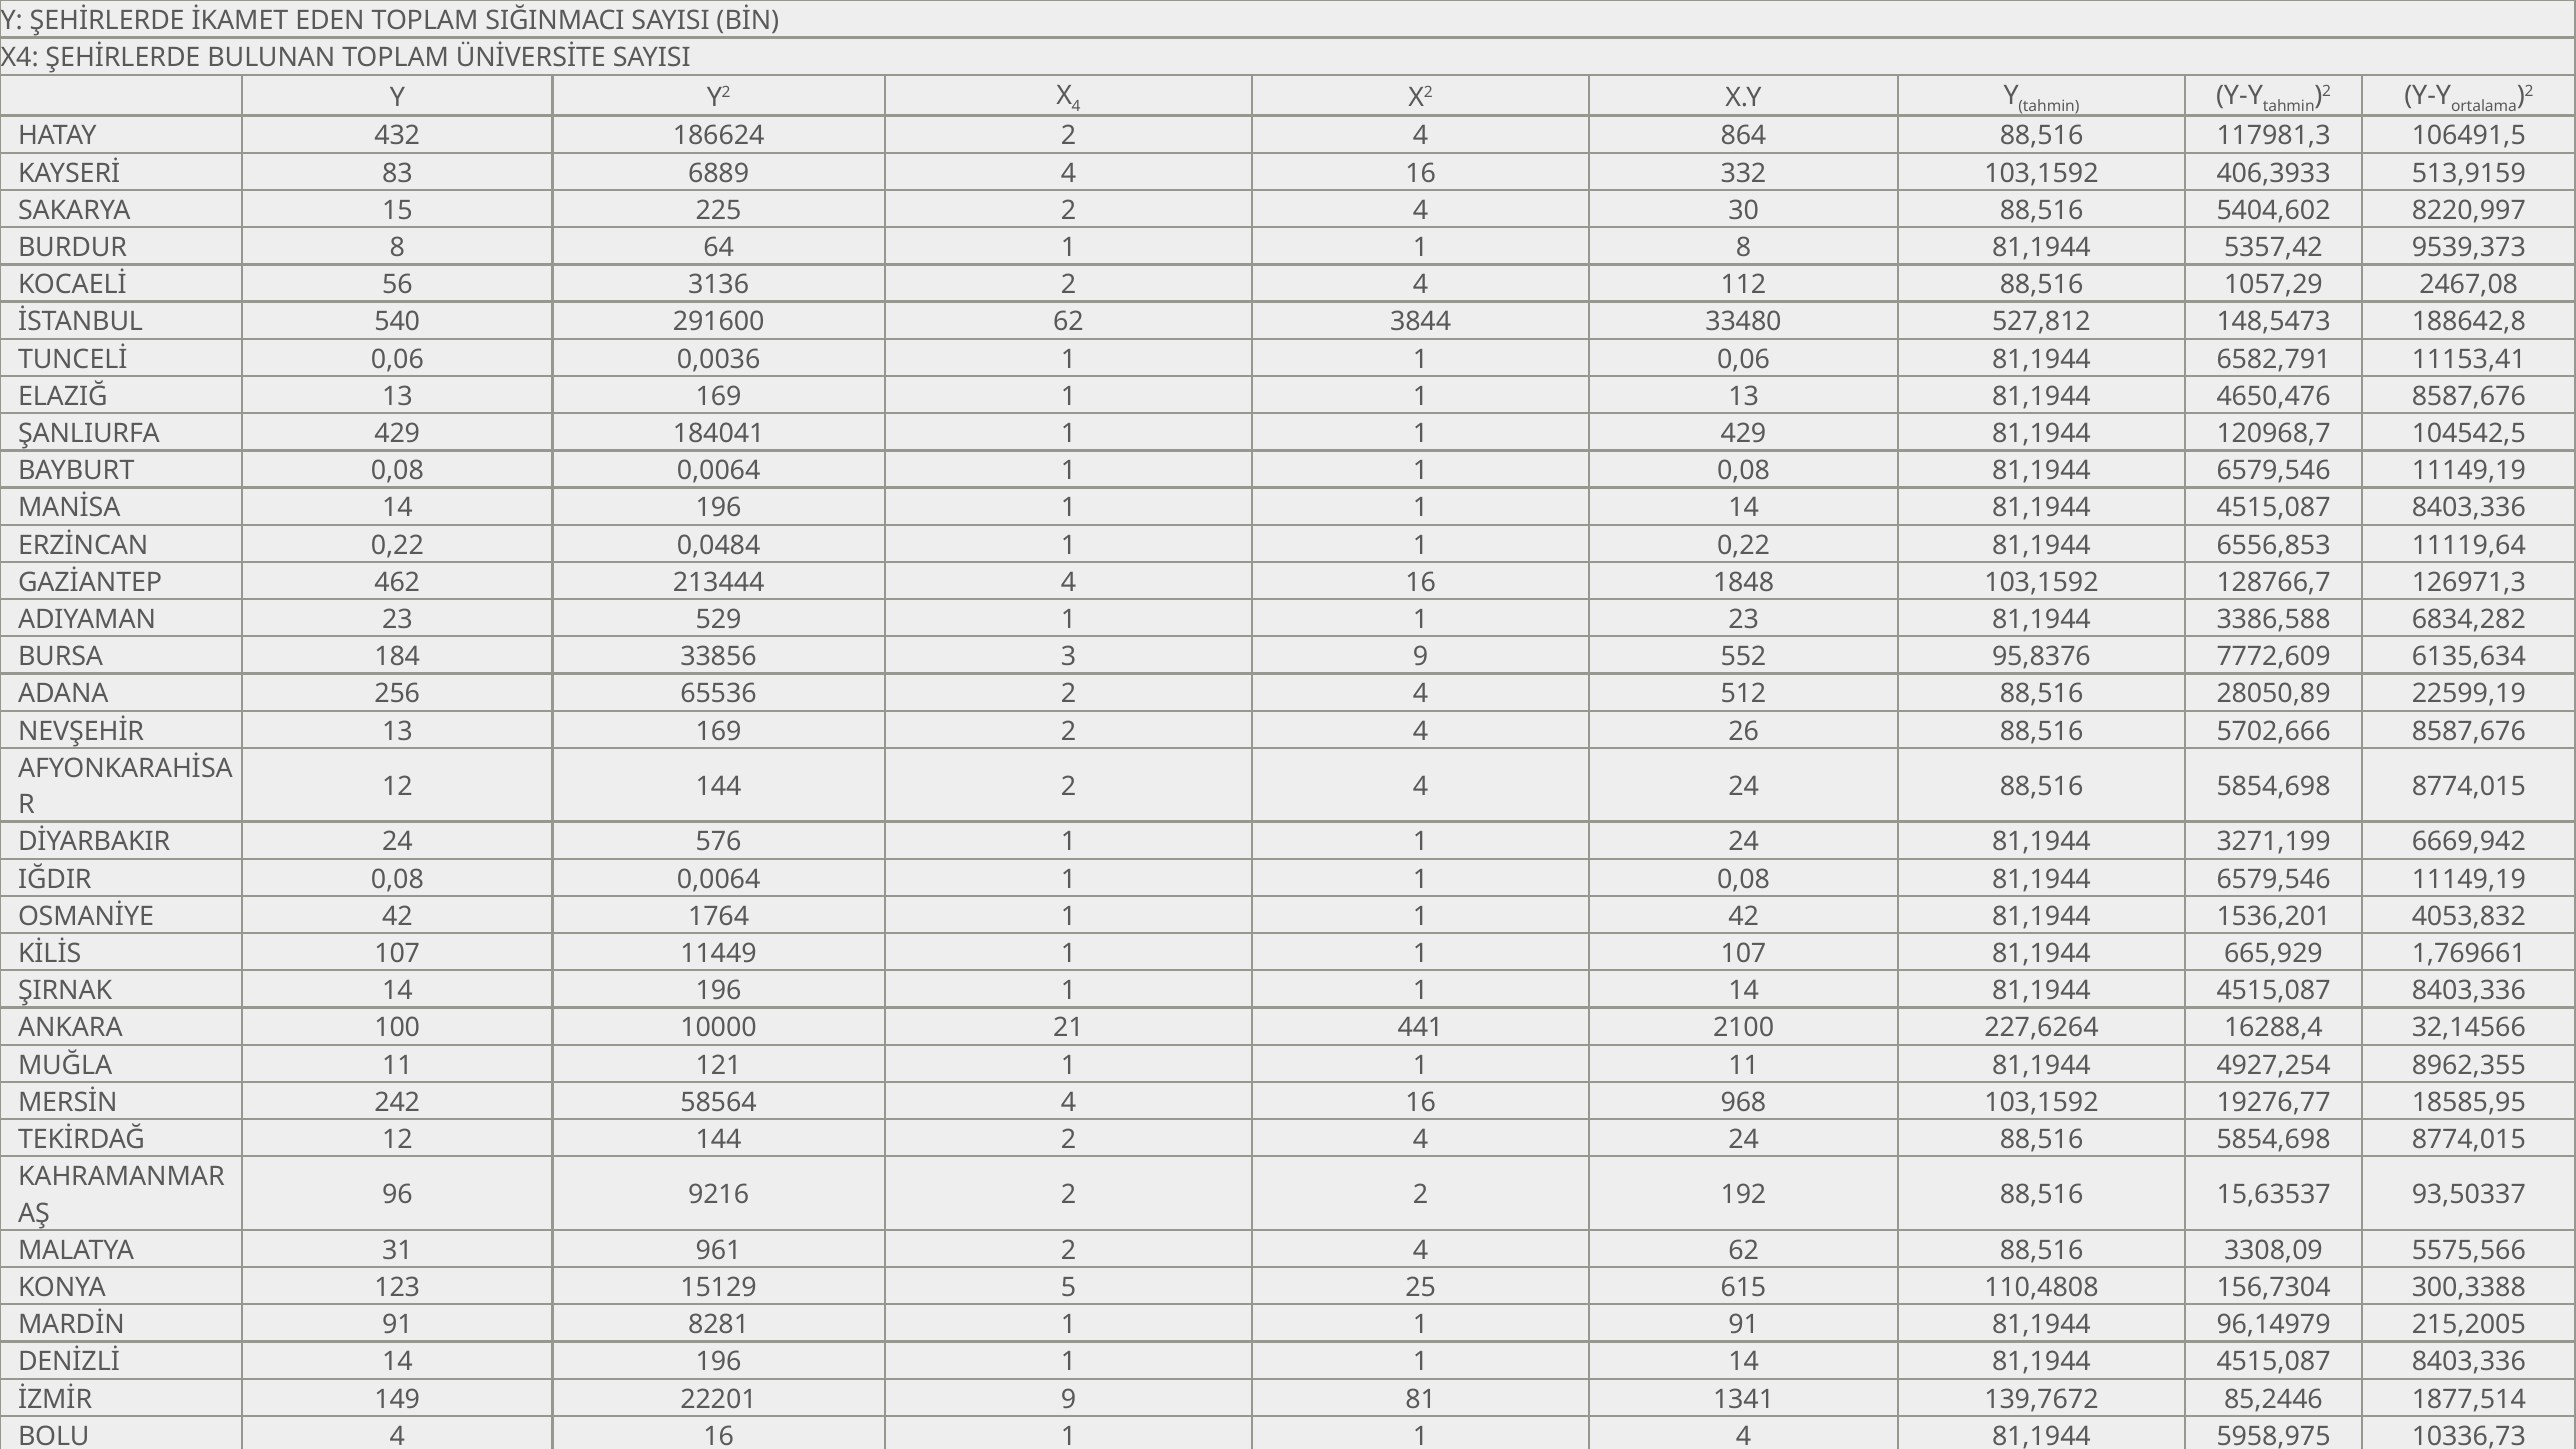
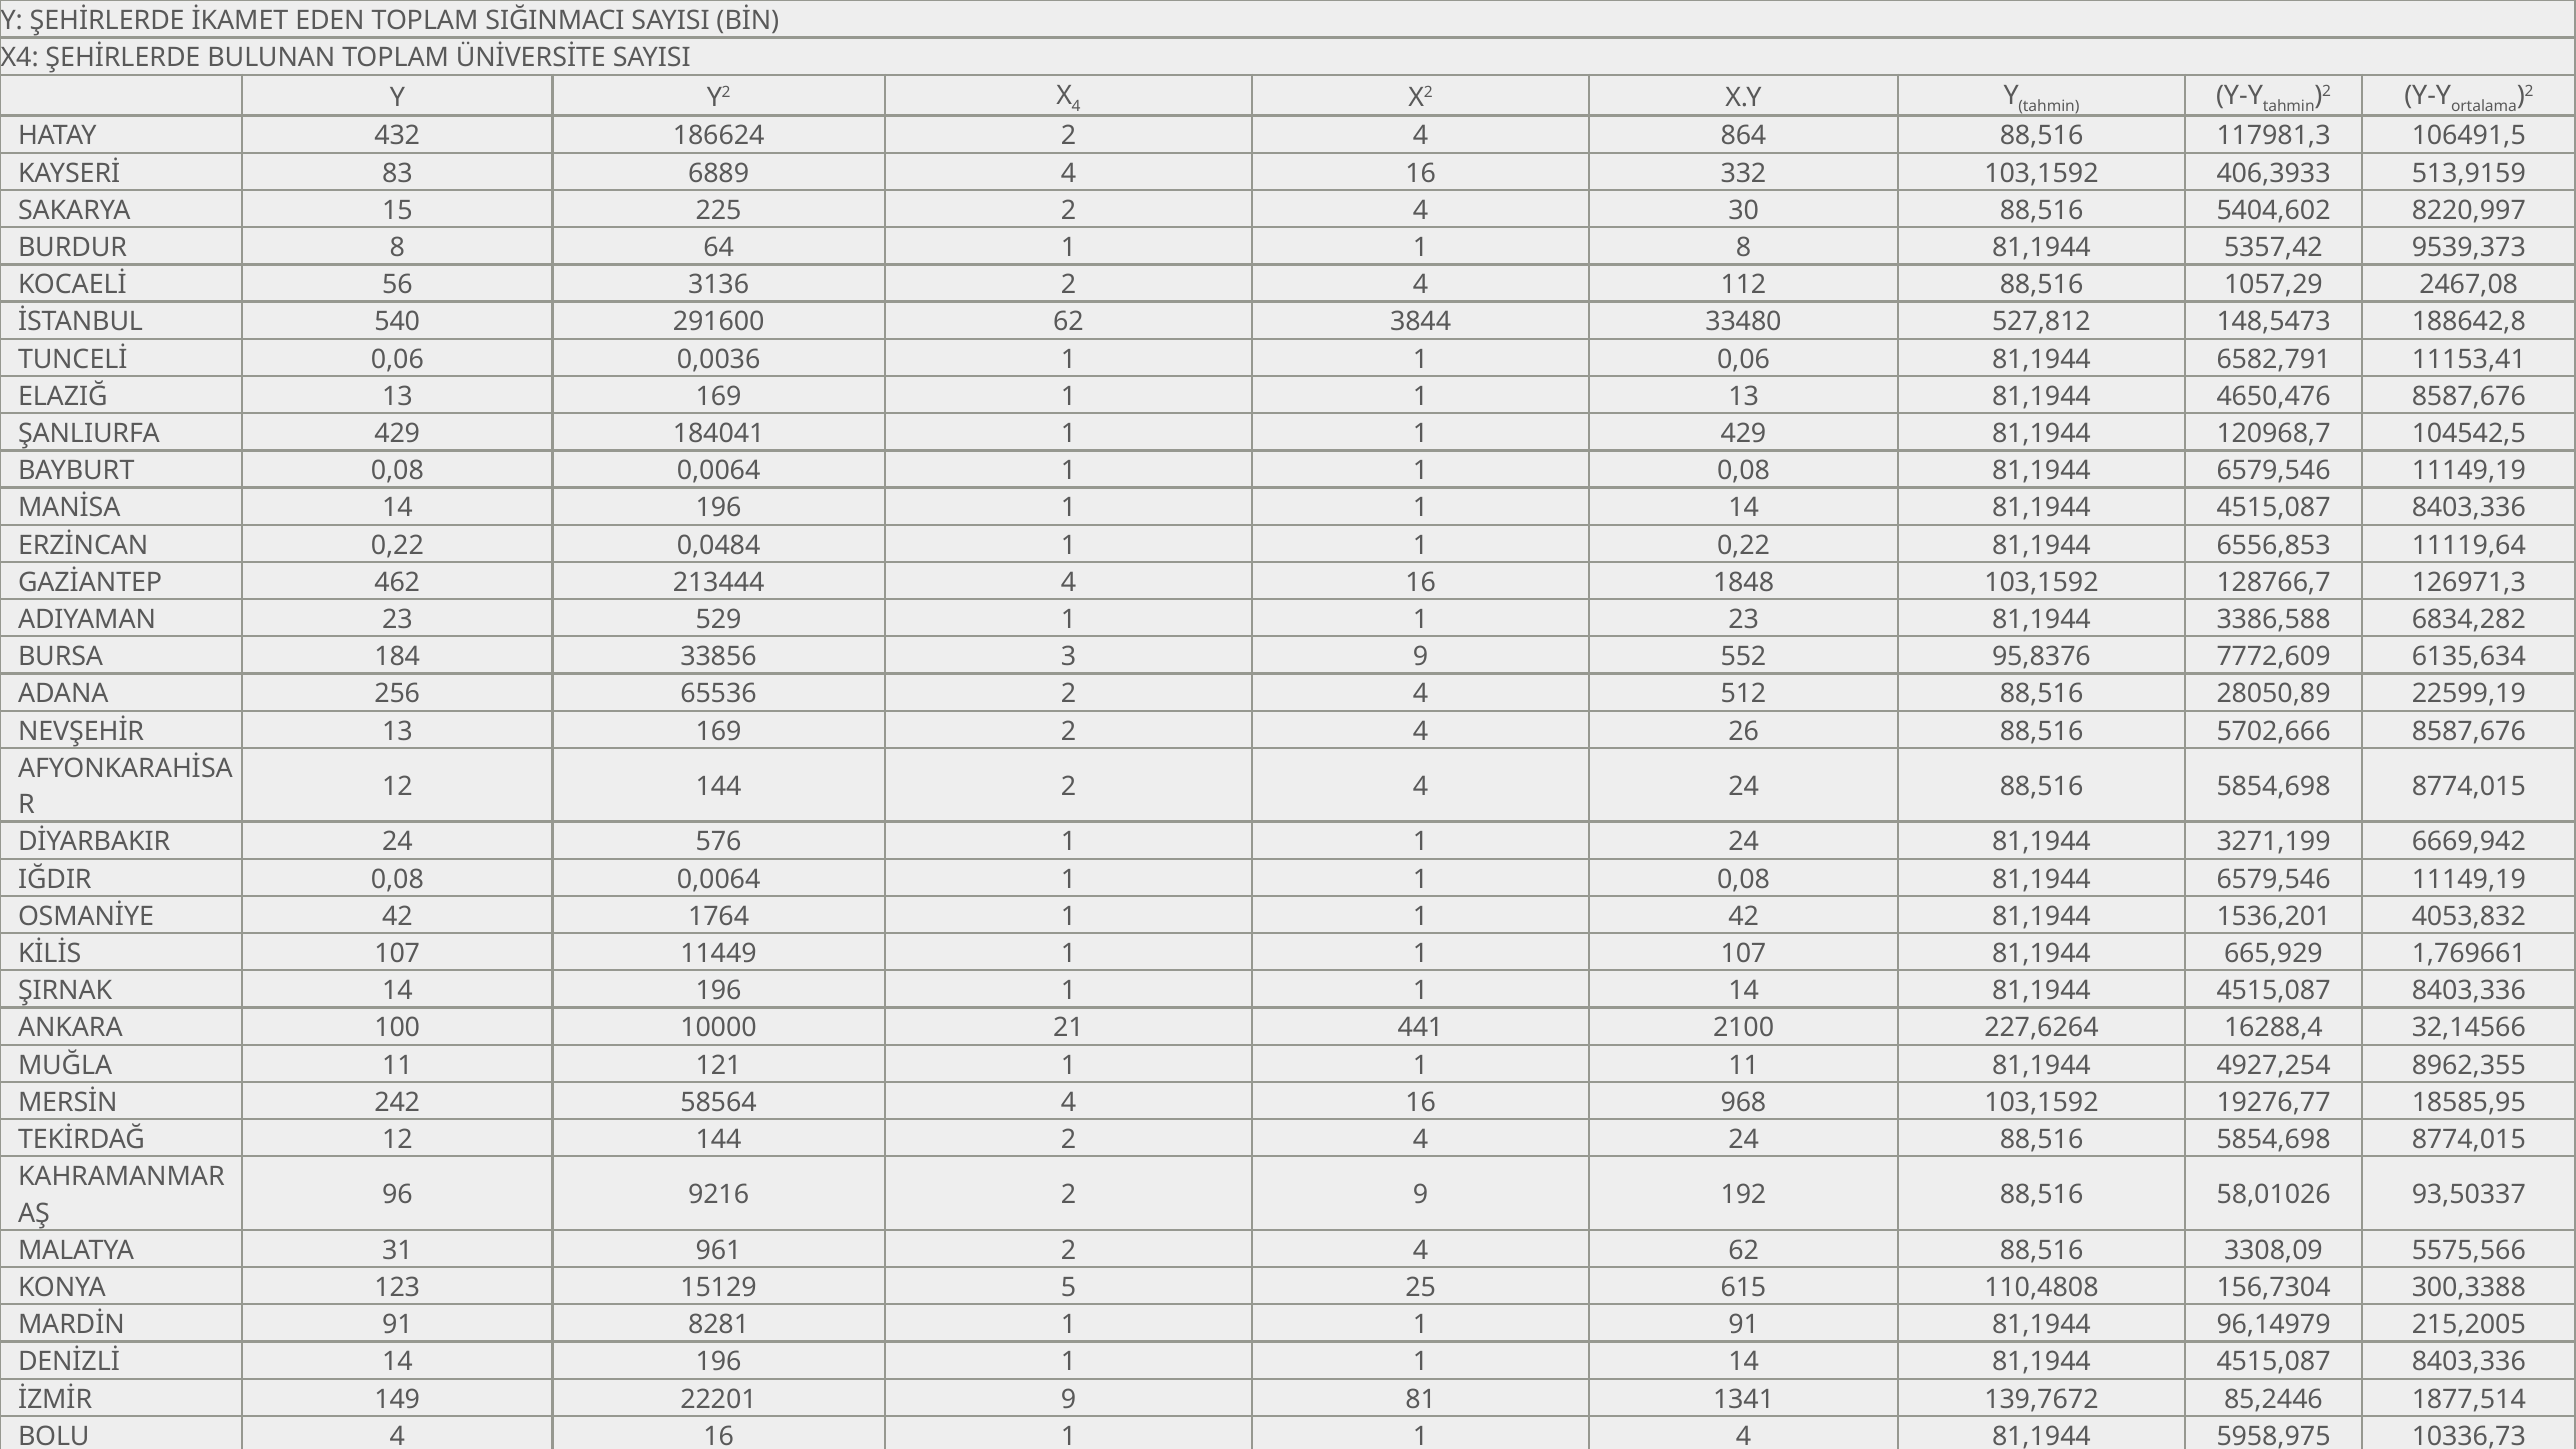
2 2: 2 -> 9 (1421, 1195)
15,63537: 15,63537 -> 58,01026 (2274, 1195)
